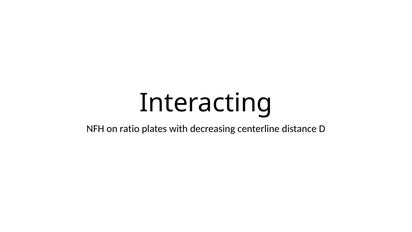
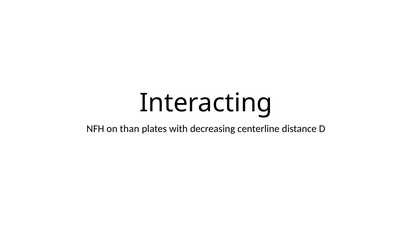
ratio: ratio -> than (130, 129)
